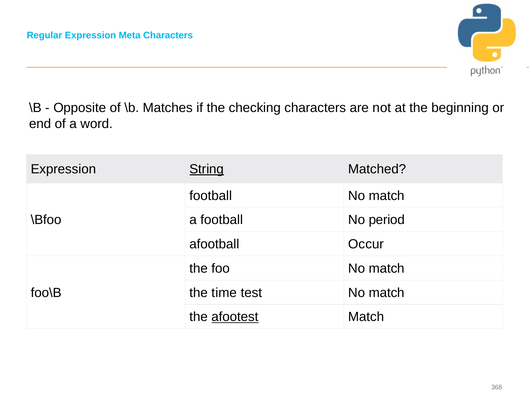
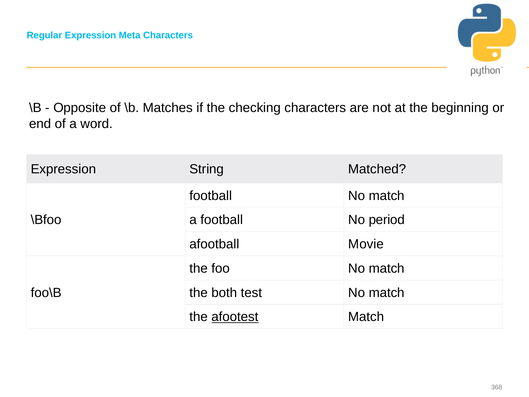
String underline: present -> none (207, 169)
Occur: Occur -> Movie (366, 244)
time: time -> both (224, 292)
